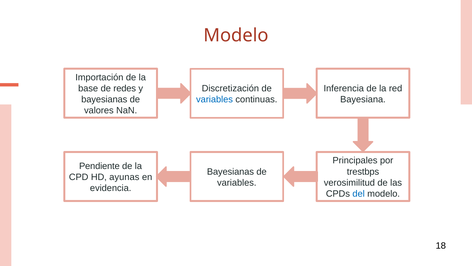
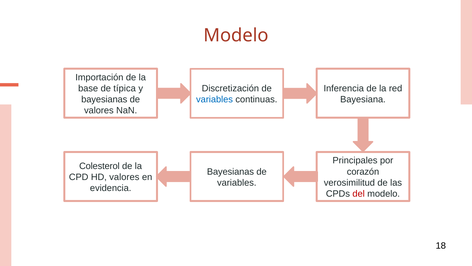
redes: redes -> típica (125, 88)
Pendiente: Pendiente -> Colesterol (99, 166)
trestbps: trestbps -> corazón (363, 171)
HD ayunas: ayunas -> valores (124, 177)
del colour: blue -> red (359, 193)
